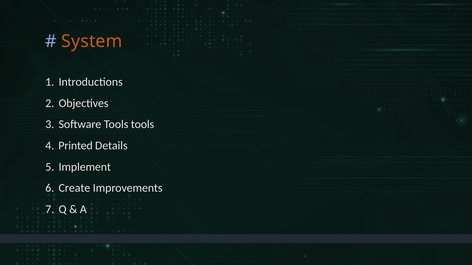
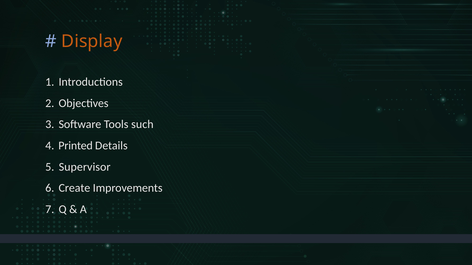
System: System -> Display (92, 41)
Tools tools: tools -> such (142, 125)
Implement: Implement -> Supervisor (85, 167)
